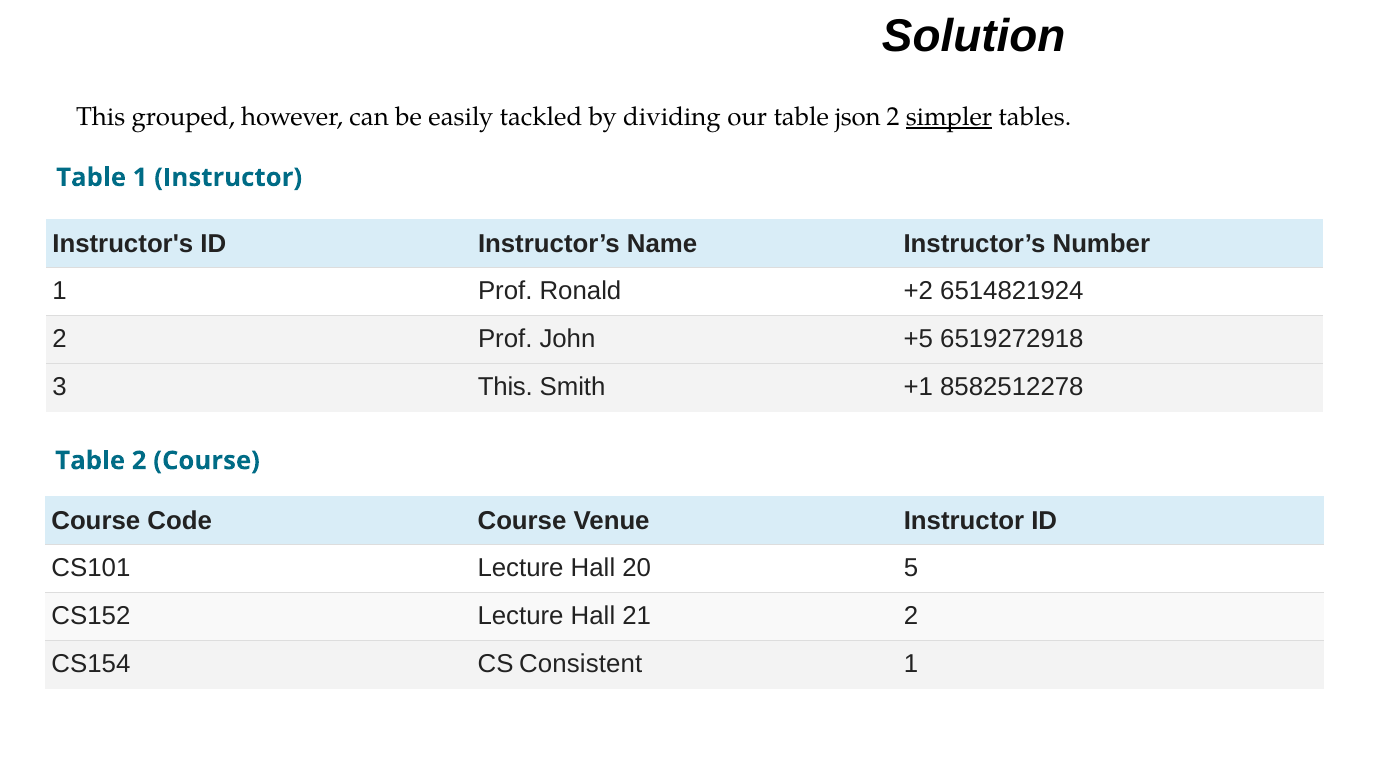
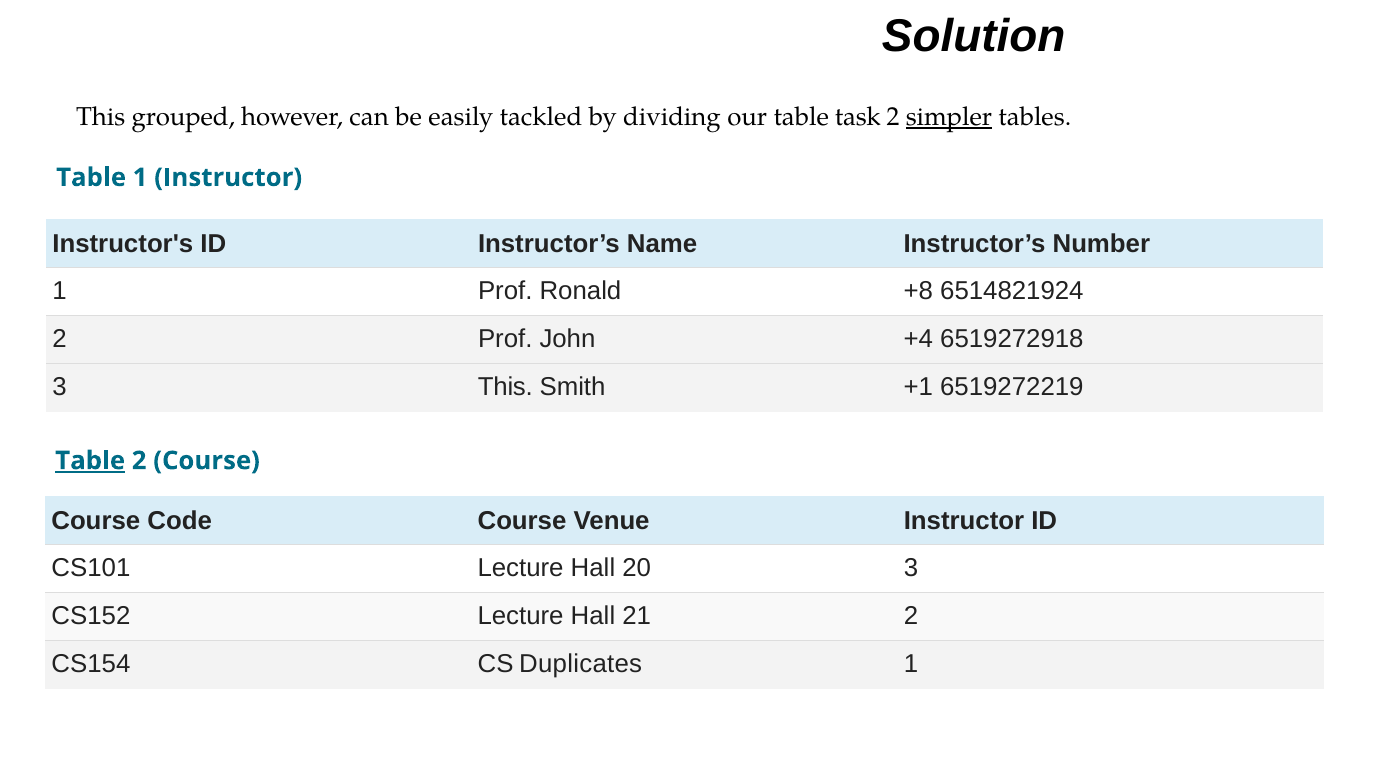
json: json -> task (858, 117)
+2: +2 -> +8 (918, 291)
+5: +5 -> +4 (918, 339)
8582512278: 8582512278 -> 6519272219 (1012, 387)
Table underline: none -> present (90, 460)
20 5: 5 -> 3 (911, 567)
Consistent: Consistent -> Duplicates (581, 664)
